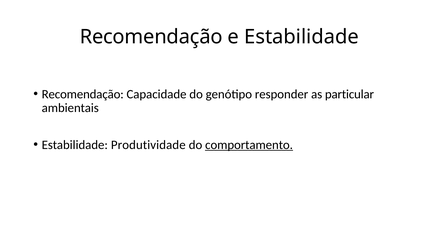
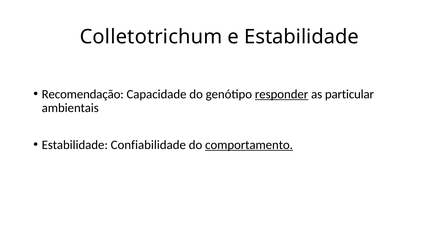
Recomendação: Recomendação -> Colletotrichum (151, 37)
responder underline: none -> present (282, 94)
Produtividade: Produtividade -> Confiabilidade (148, 145)
